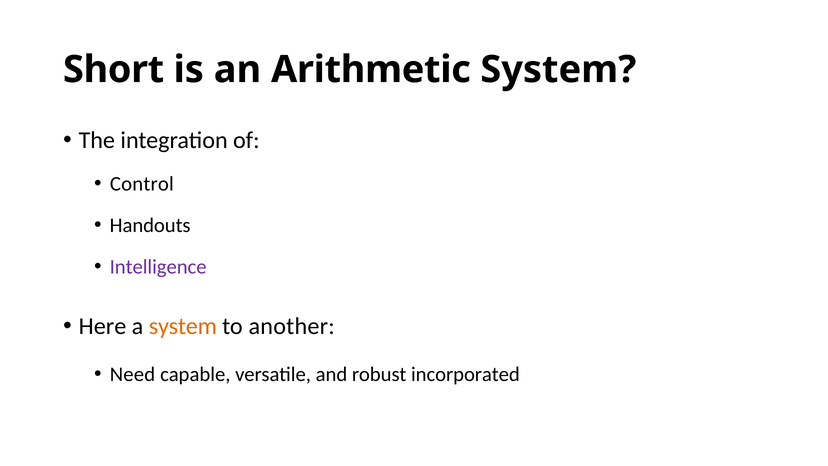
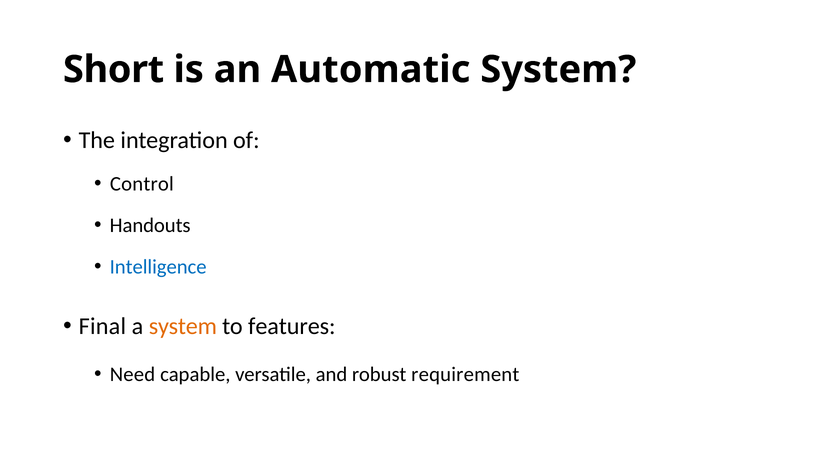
Arithmetic: Arithmetic -> Automatic (371, 70)
Intelligence colour: purple -> blue (158, 267)
Here: Here -> Final (102, 326)
another: another -> features (292, 326)
incorporated: incorporated -> requirement (465, 374)
